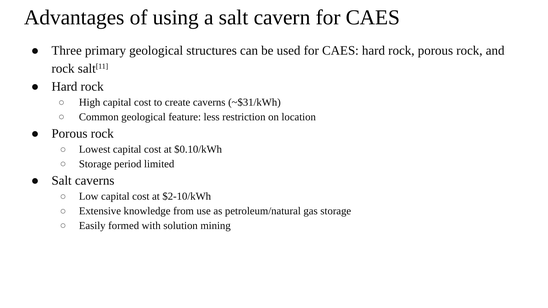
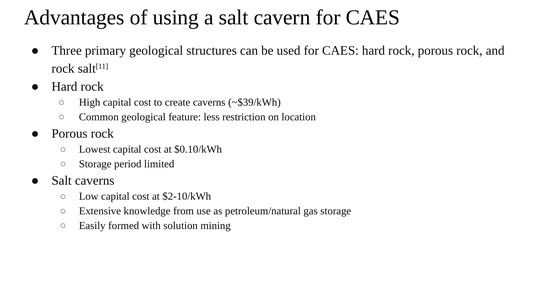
~$31/kWh: ~$31/kWh -> ~$39/kWh (254, 102)
